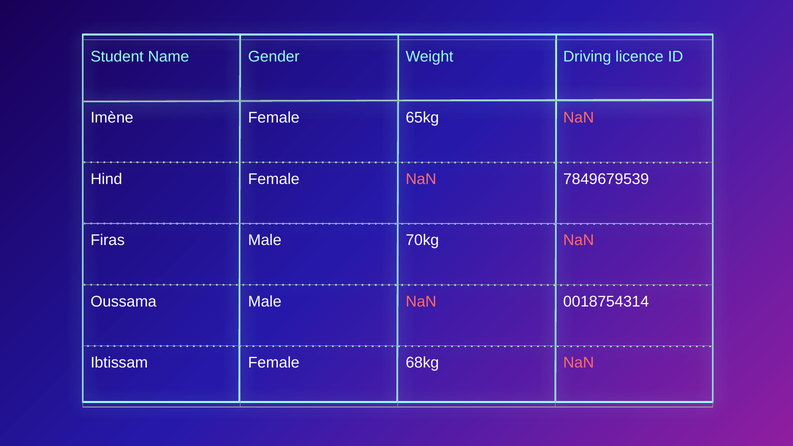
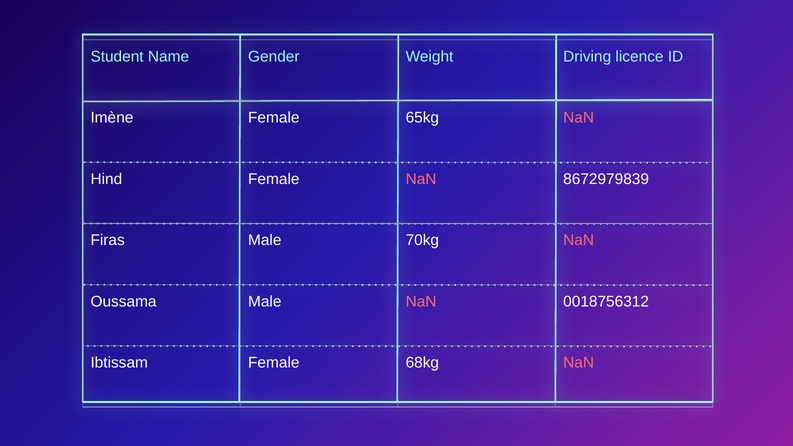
7849679539: 7849679539 -> 8672979839 (606, 179)
0018754314: 0018754314 -> 0018756312 (606, 302)
